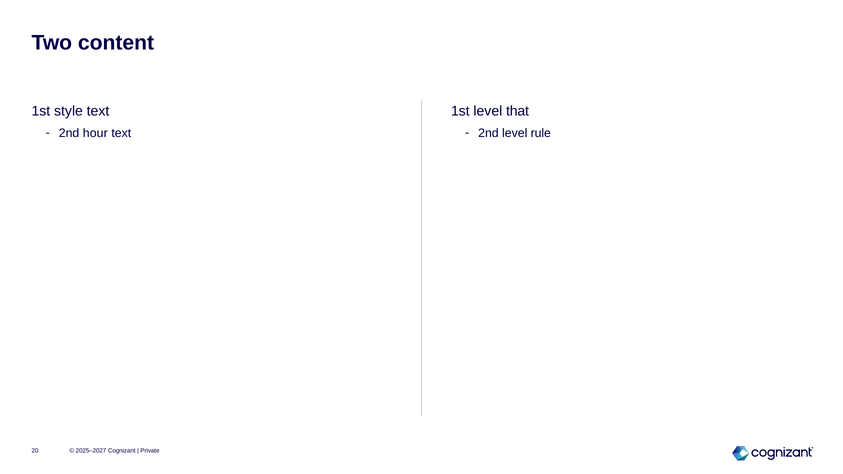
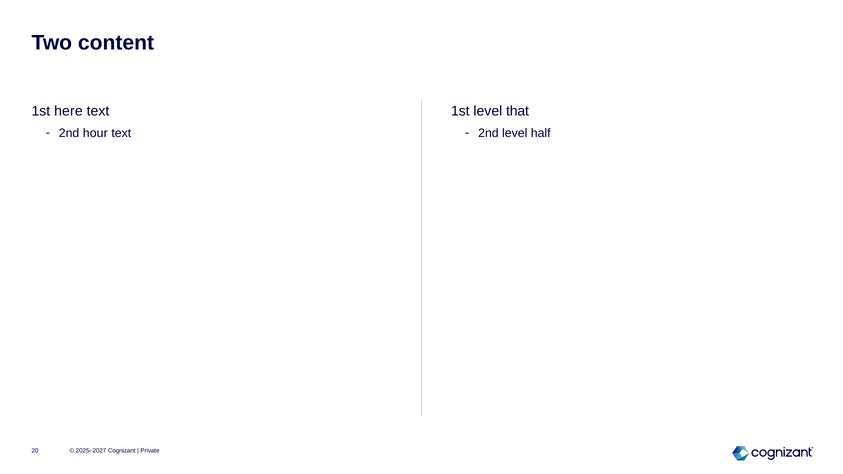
style: style -> here (68, 111)
rule: rule -> half (541, 133)
